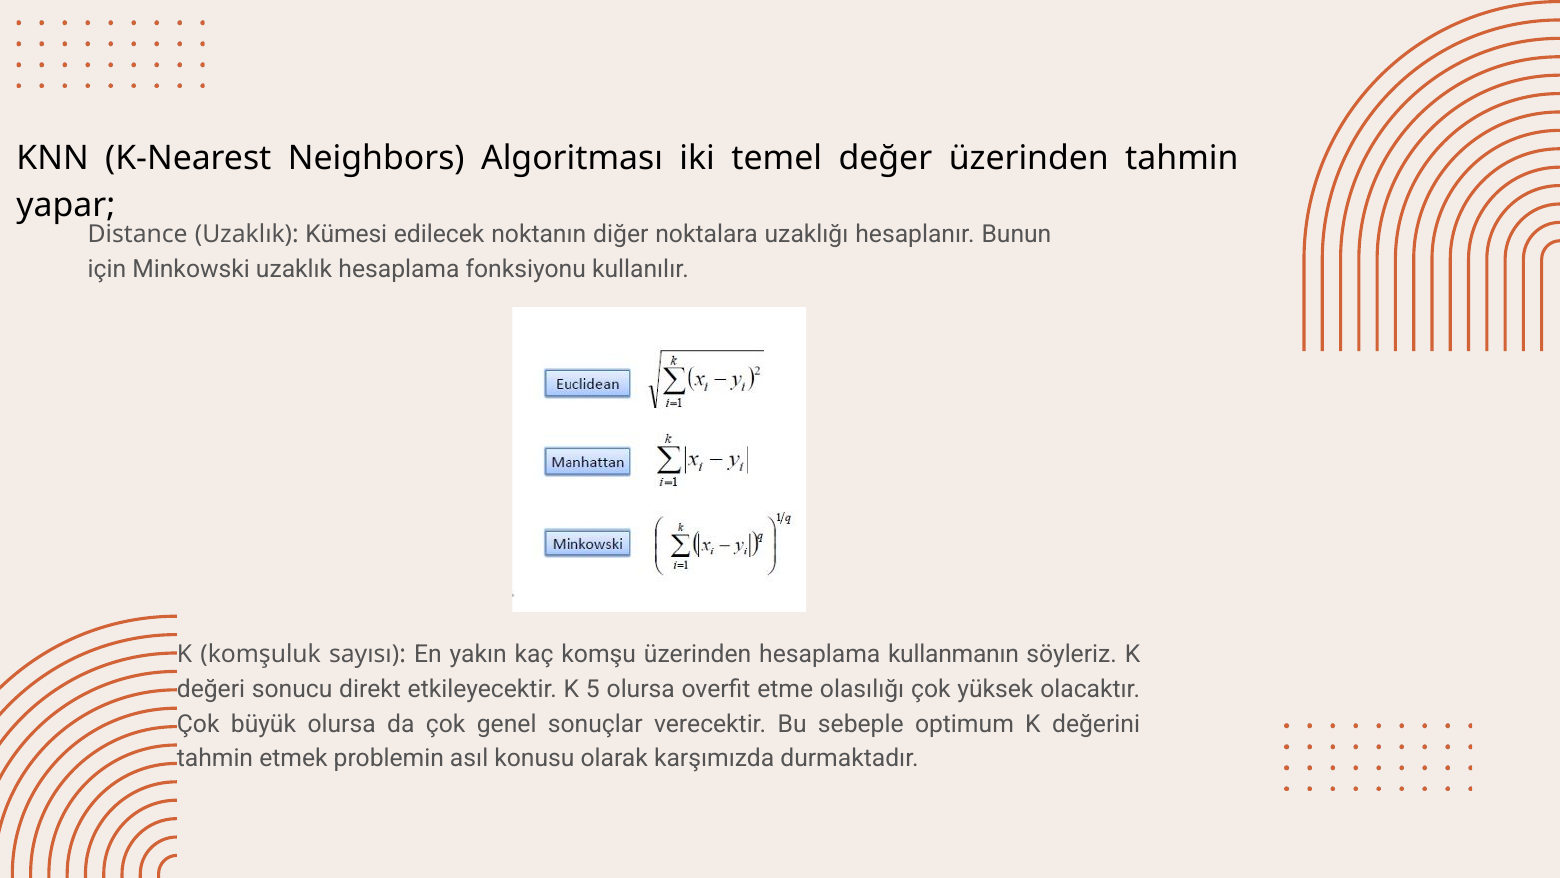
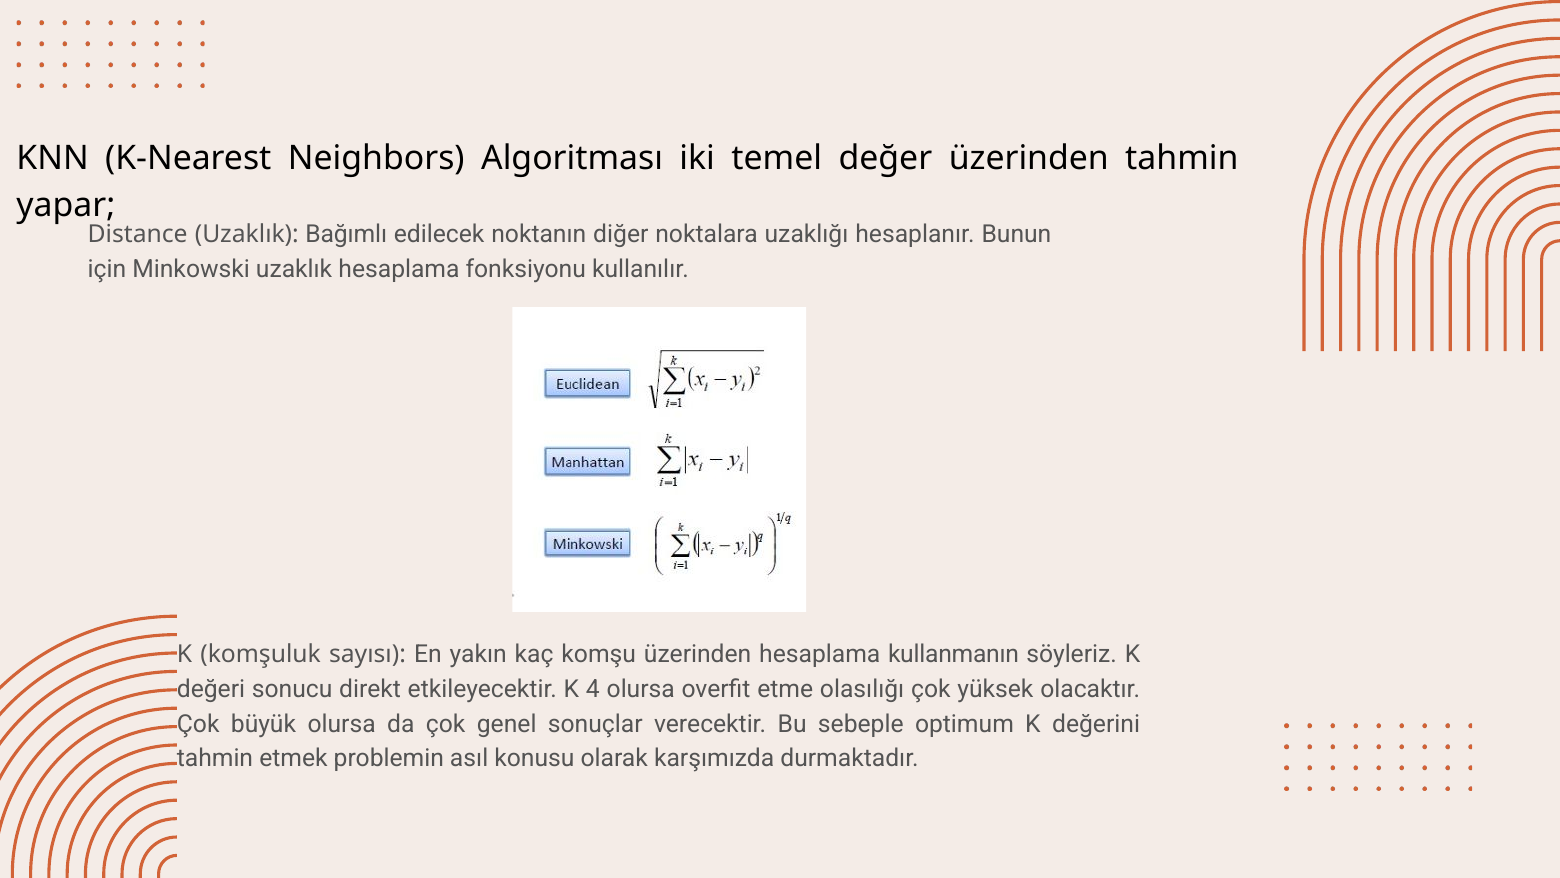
Kümesi: Kümesi -> Bağımlı (346, 234)
5: 5 -> 4 (593, 689)
